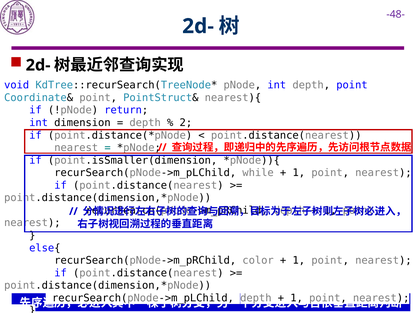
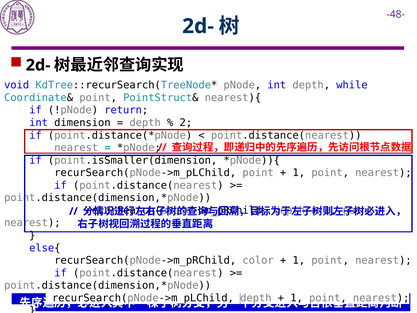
depth point: point -> while (352, 85)
recurSearch(pNode->m_pLChild while: while -> point (258, 173)
